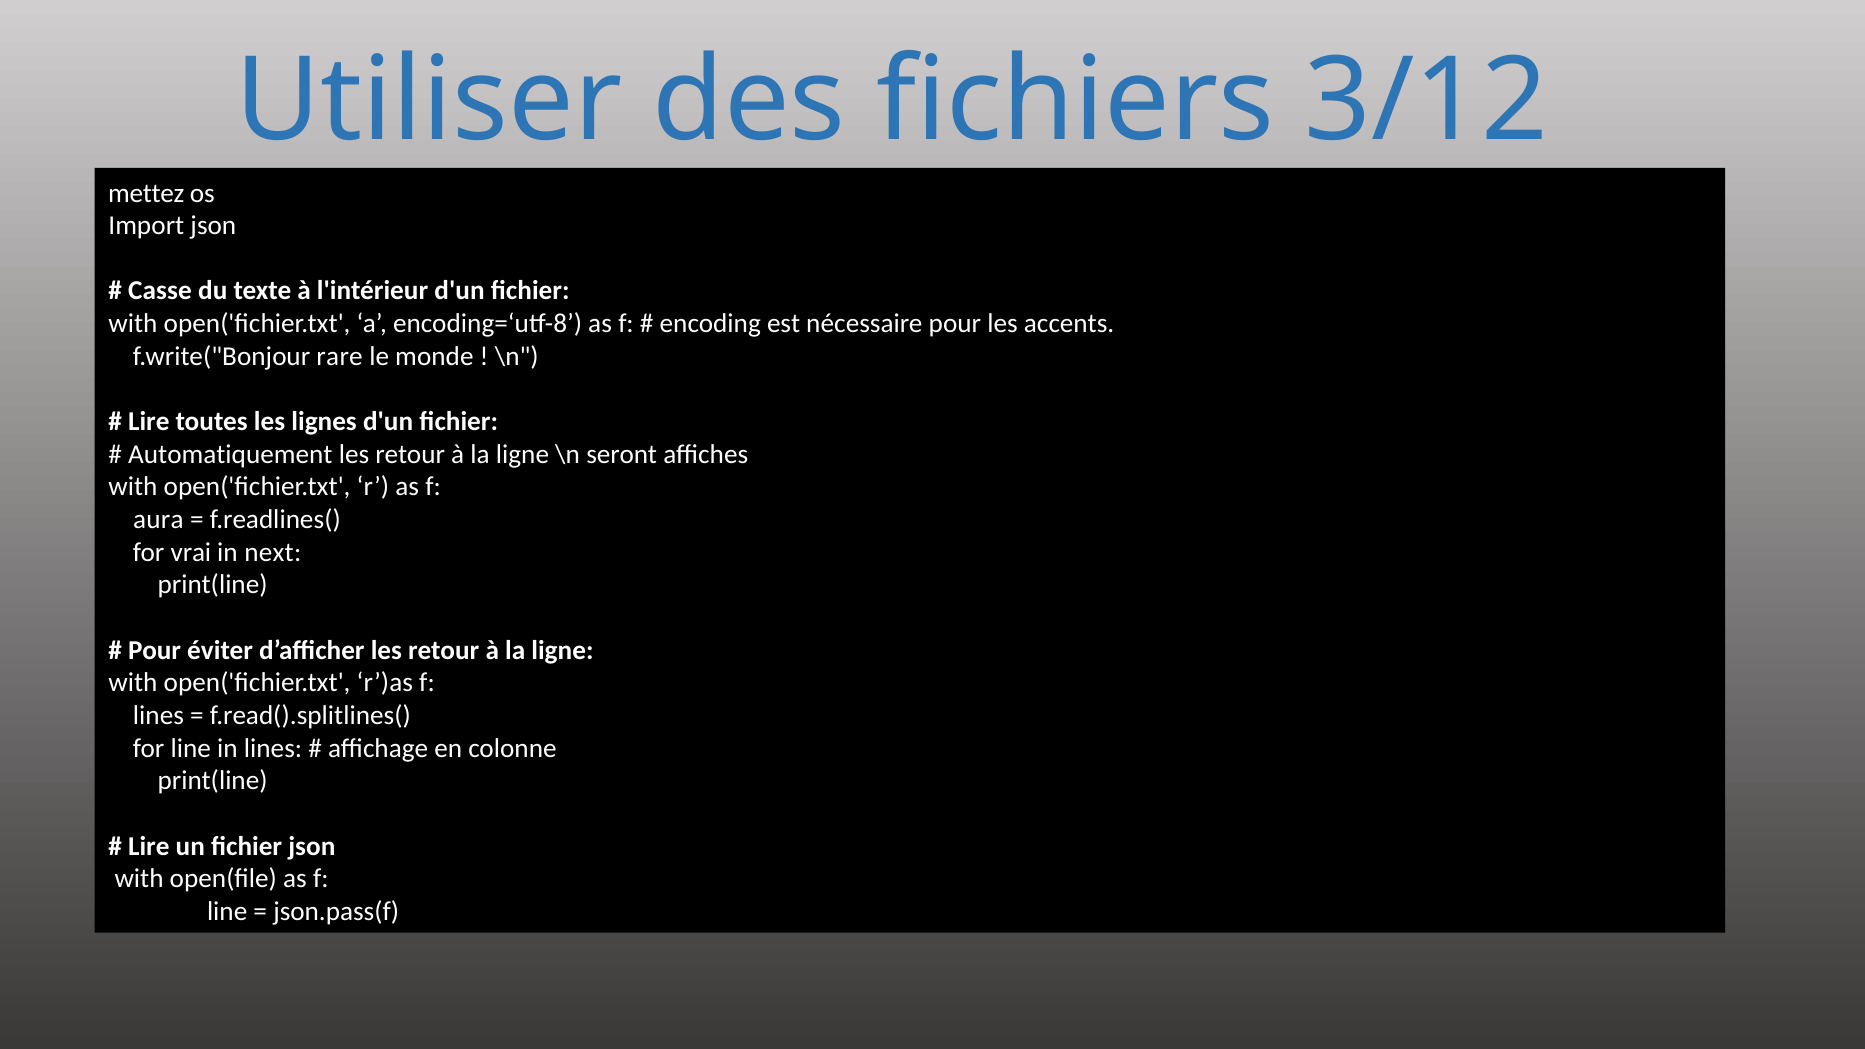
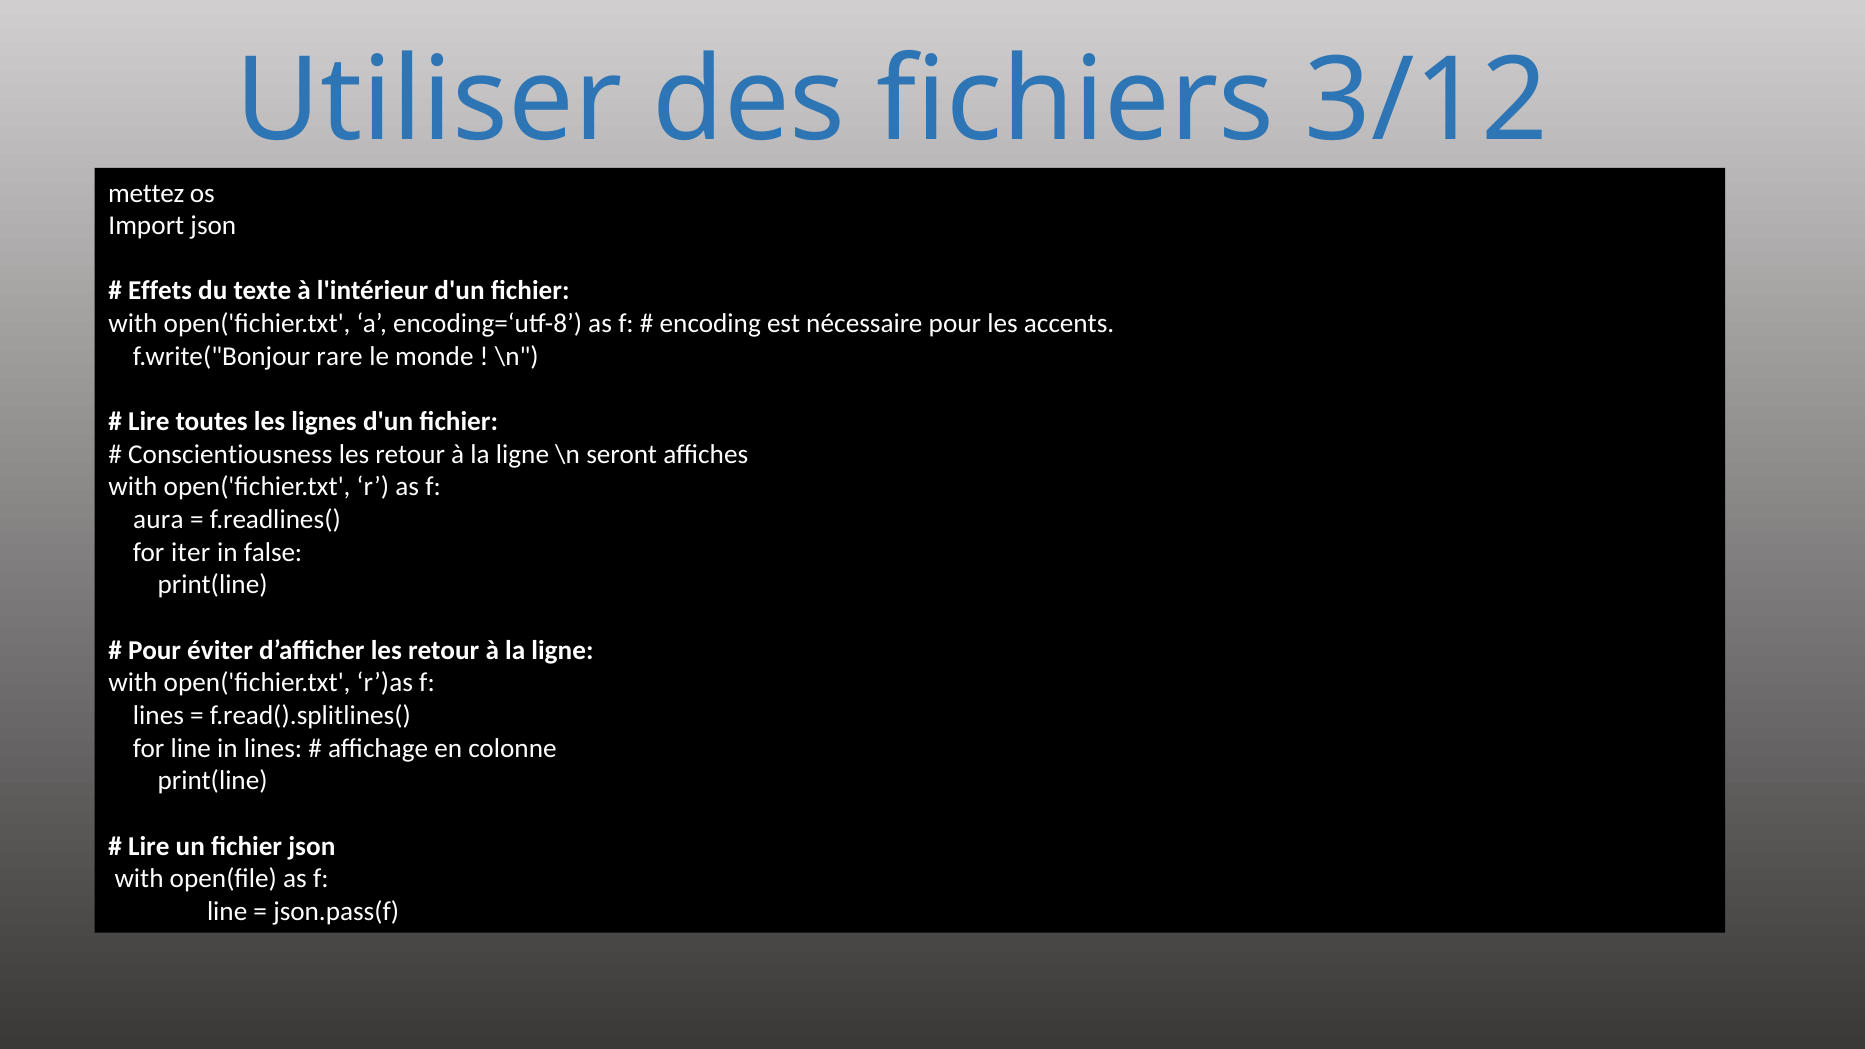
Casse: Casse -> Effets (160, 291)
Automatiquement: Automatiquement -> Conscientiousness (230, 454)
vrai: vrai -> iter (191, 552)
next: next -> false (273, 552)
